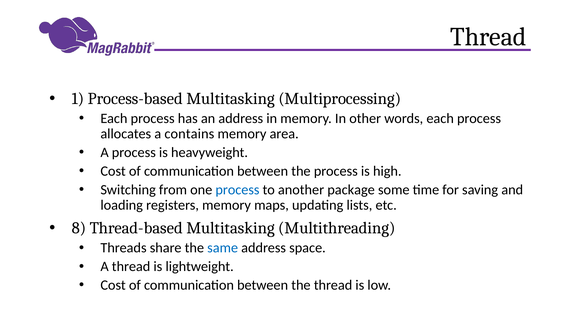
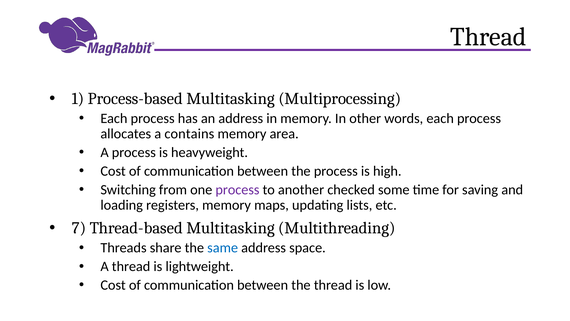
process colour: blue -> purple (237, 189)
package: package -> checked (351, 189)
8: 8 -> 7 (79, 228)
